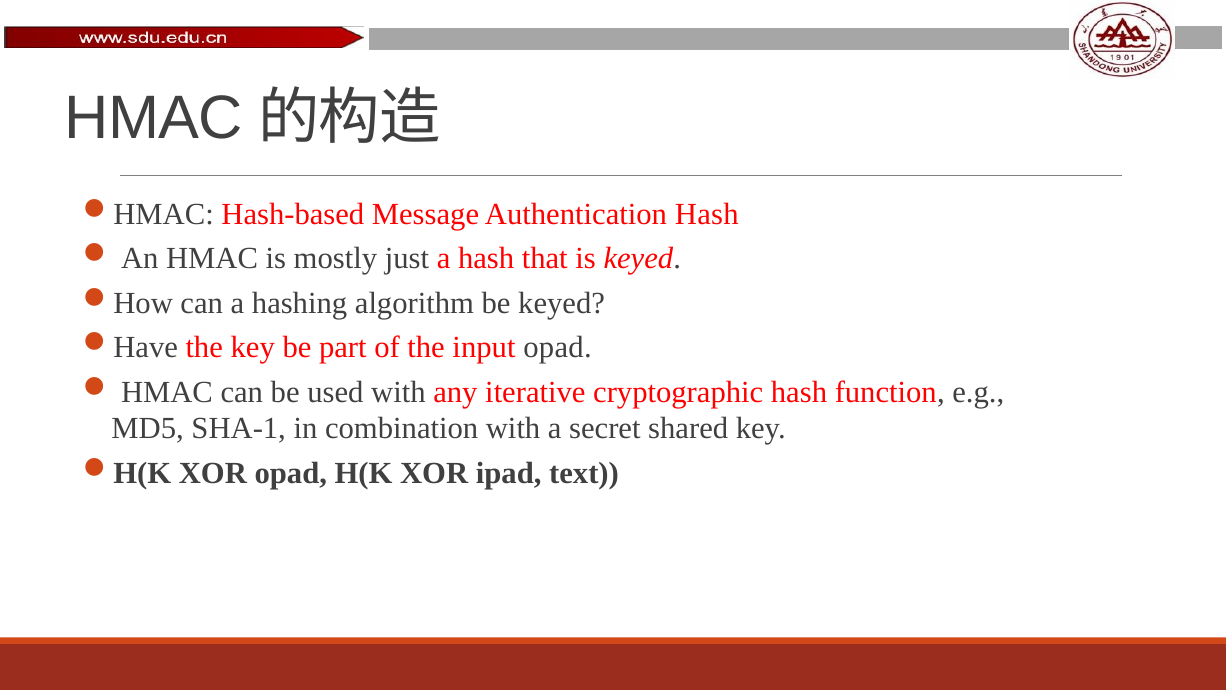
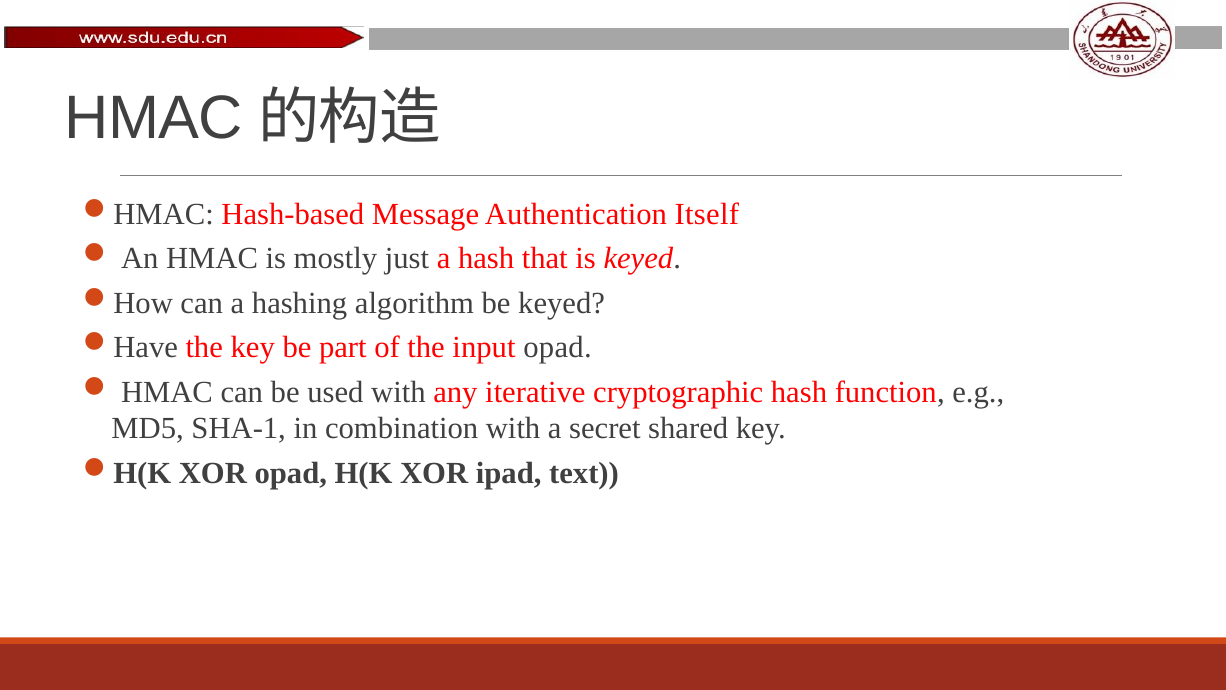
Authentication Hash: Hash -> Itself (707, 214)
